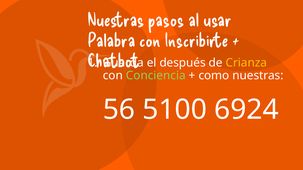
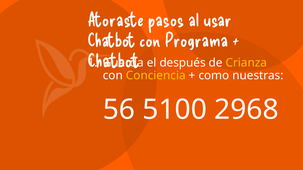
Nuestras: Nuestras -> Atoraste (116, 20)
Palabra: Palabra -> Chatbot (112, 41)
Inscribirte: Inscribirte -> Programa (196, 41)
Conciencia colour: light green -> yellow (156, 76)
6924: 6924 -> 2968 (246, 110)
